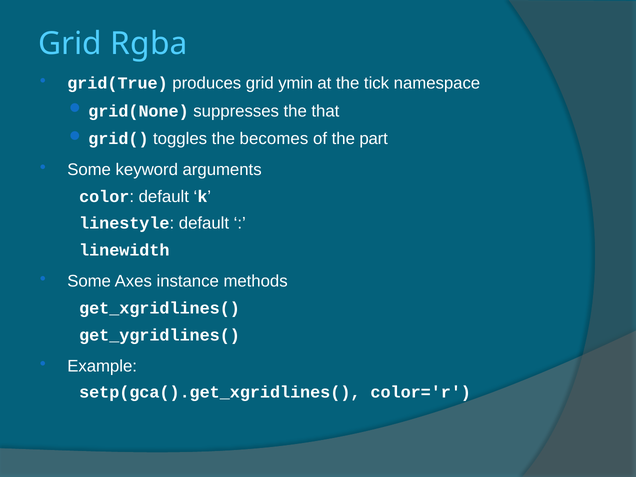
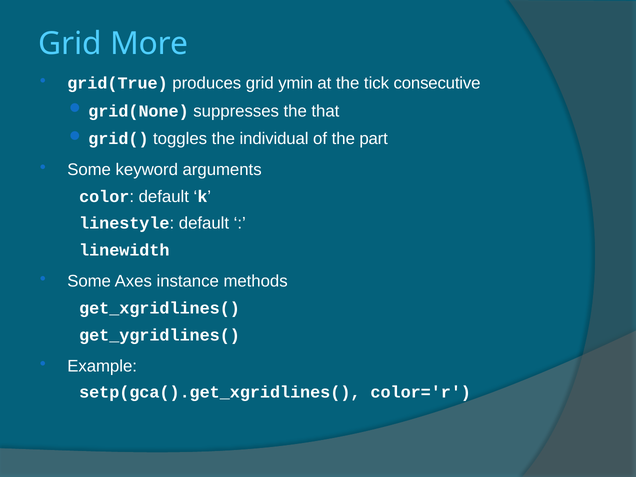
Rgba: Rgba -> More (149, 44)
namespace: namespace -> consecutive (437, 83)
becomes: becomes -> individual (274, 139)
